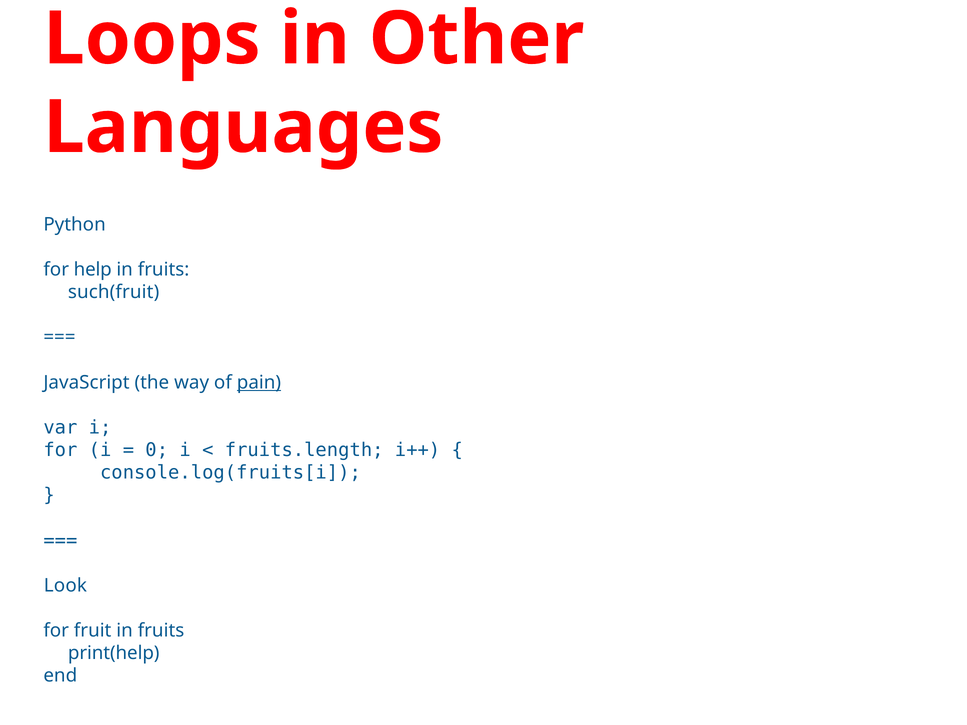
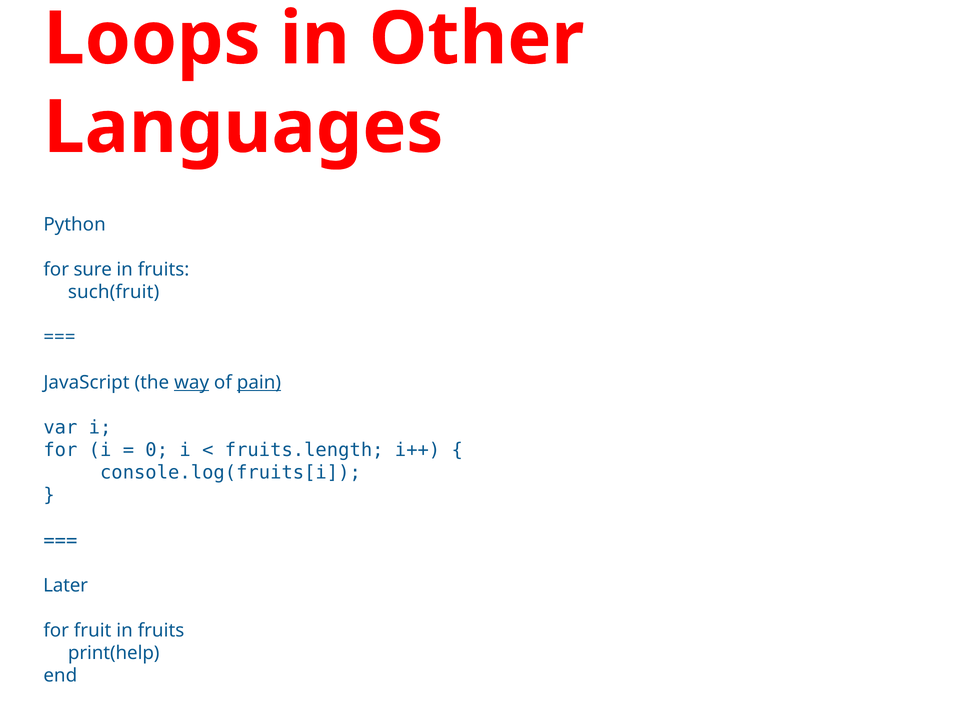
help: help -> sure (93, 270)
way underline: none -> present (192, 383)
Look: Look -> Later (66, 586)
